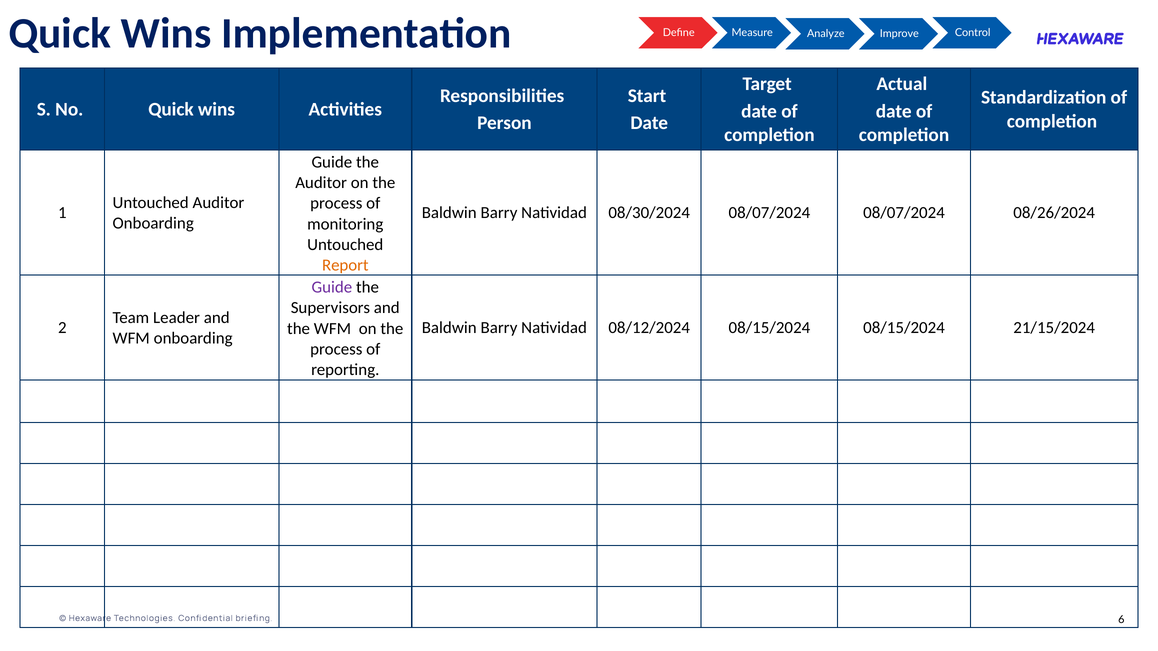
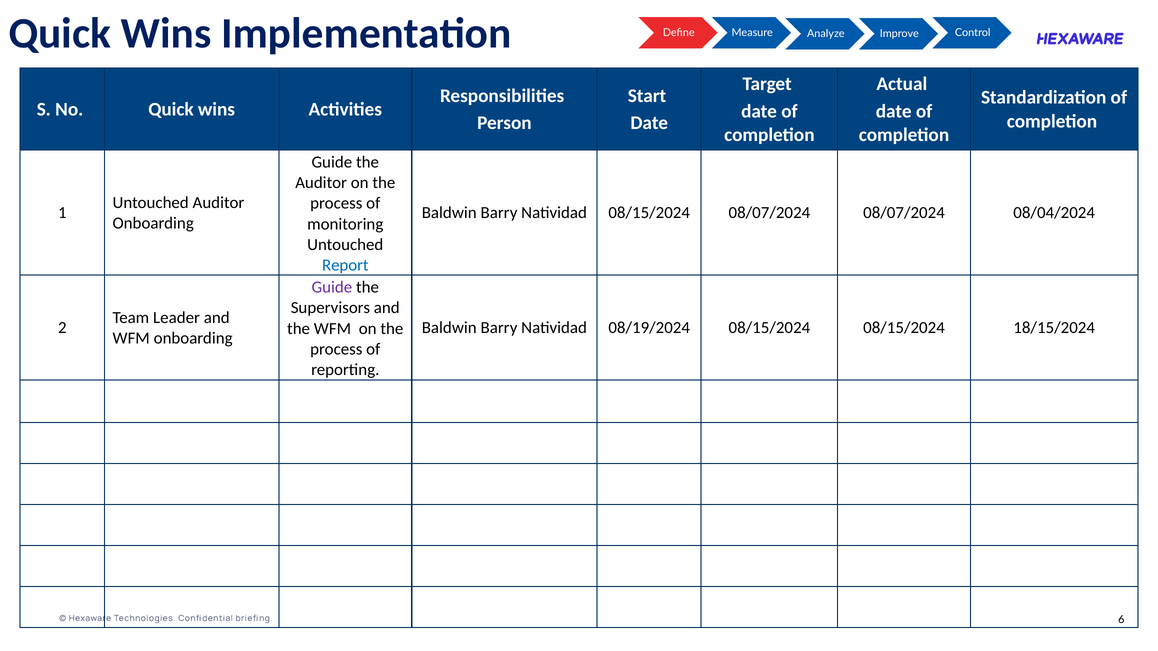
Natividad 08/30/2024: 08/30/2024 -> 08/15/2024 (649, 213)
08/26/2024: 08/26/2024 -> 08/04/2024 (1054, 213)
Report colour: orange -> blue (345, 265)
08/12/2024: 08/12/2024 -> 08/19/2024 (649, 328)
21/15/2024: 21/15/2024 -> 18/15/2024 (1054, 328)
